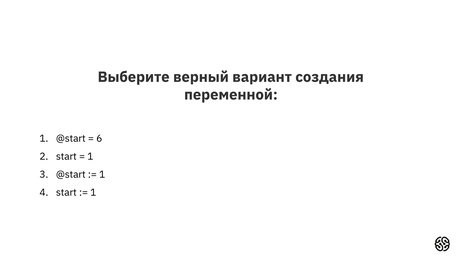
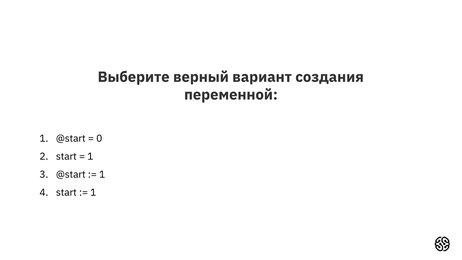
6: 6 -> 0 (99, 139)
